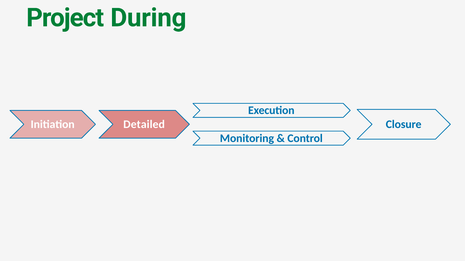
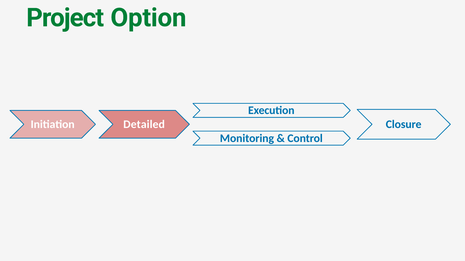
During: During -> Option (148, 18)
